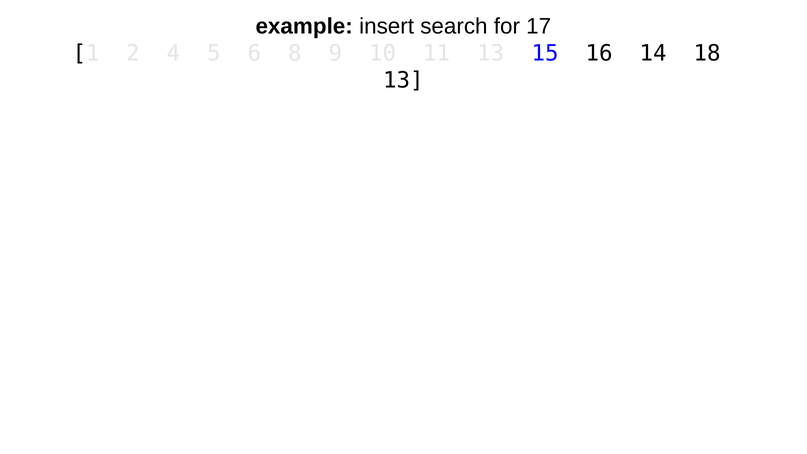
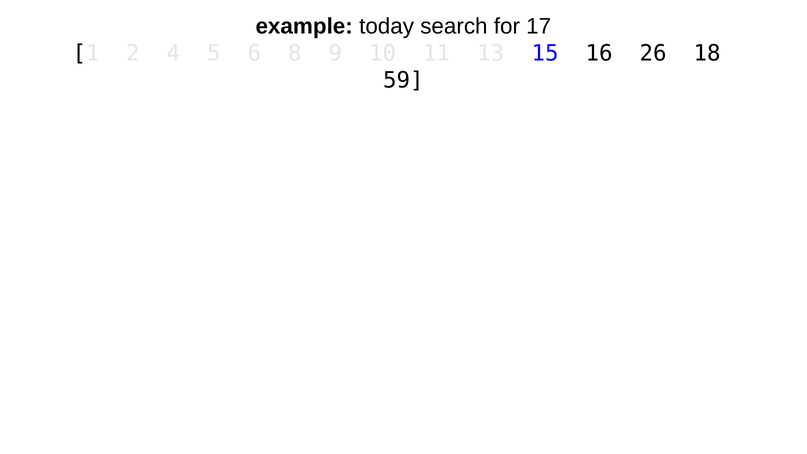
insert: insert -> today (387, 27)
14: 14 -> 26 (653, 53)
13: 13 -> 59 (404, 80)
